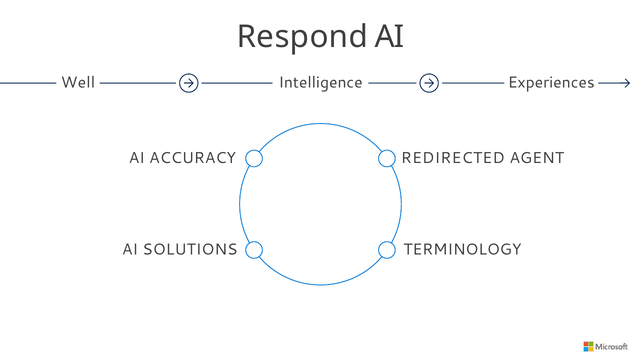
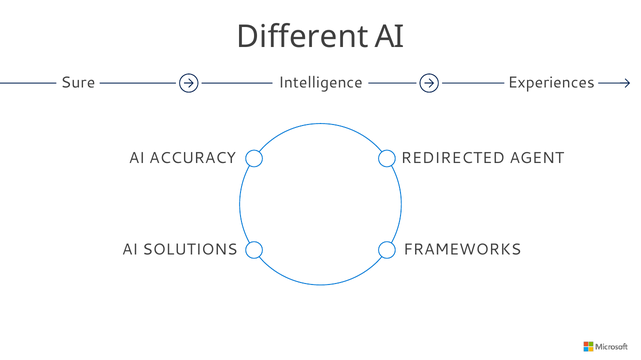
Respond: Respond -> Different (302, 37)
Well: Well -> Sure (78, 83)
TERMINOLOGY: TERMINOLOGY -> FRAMEWORKS (462, 250)
